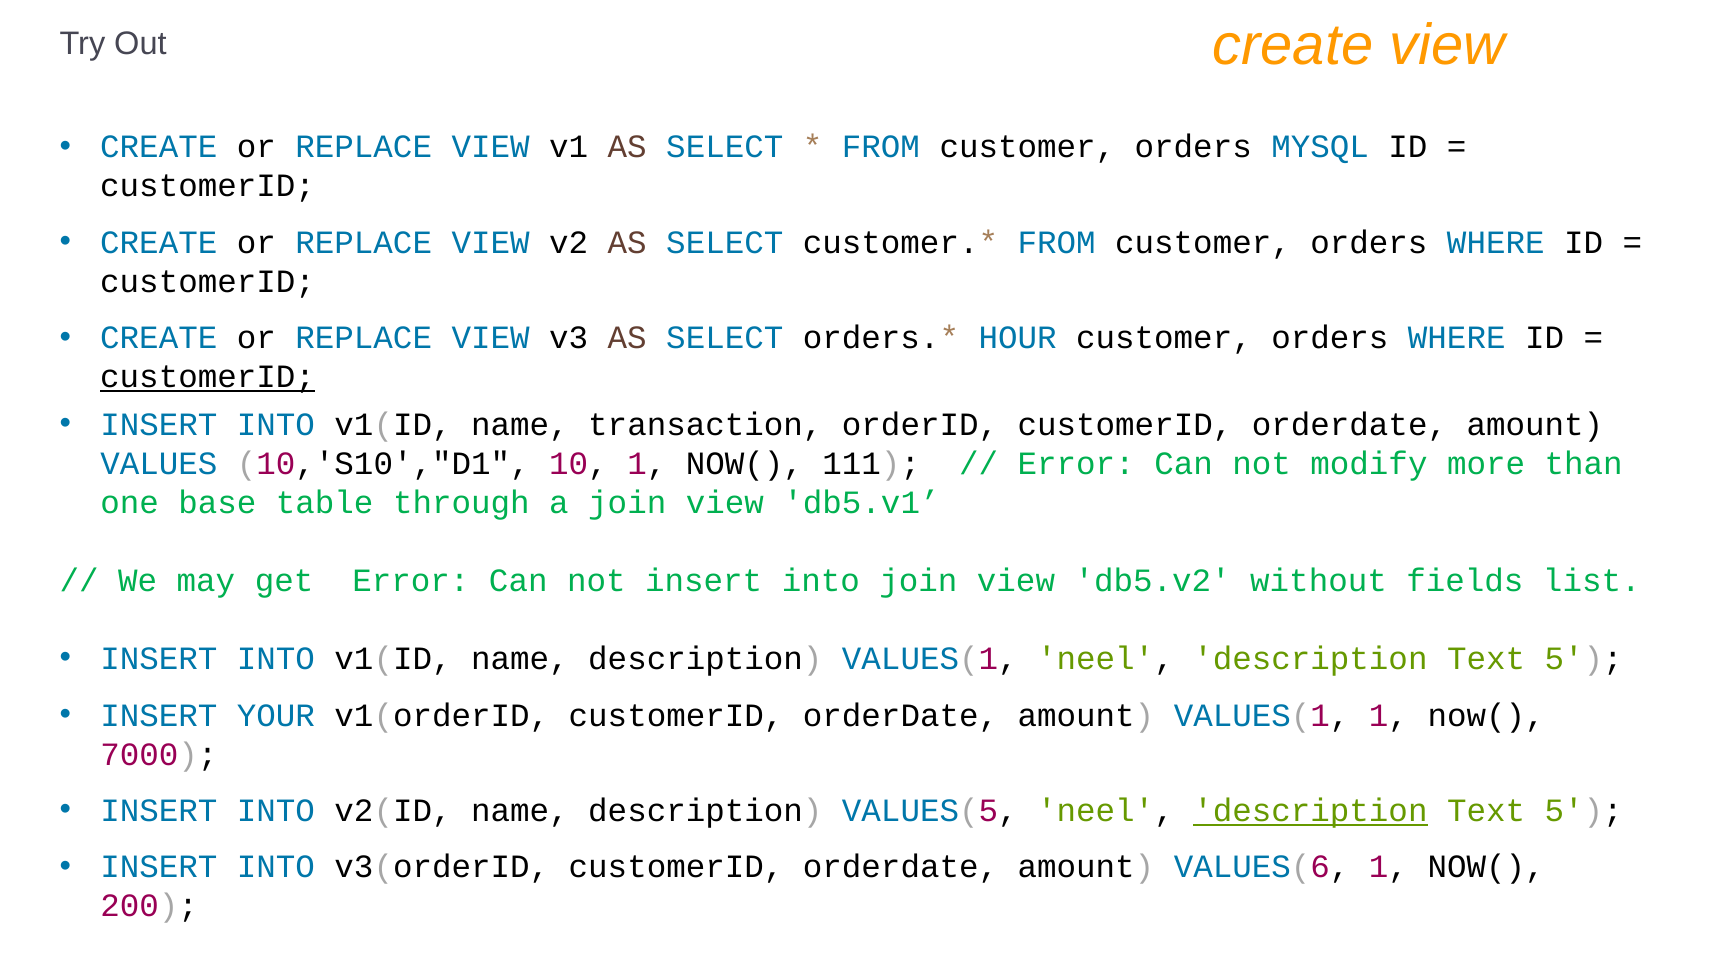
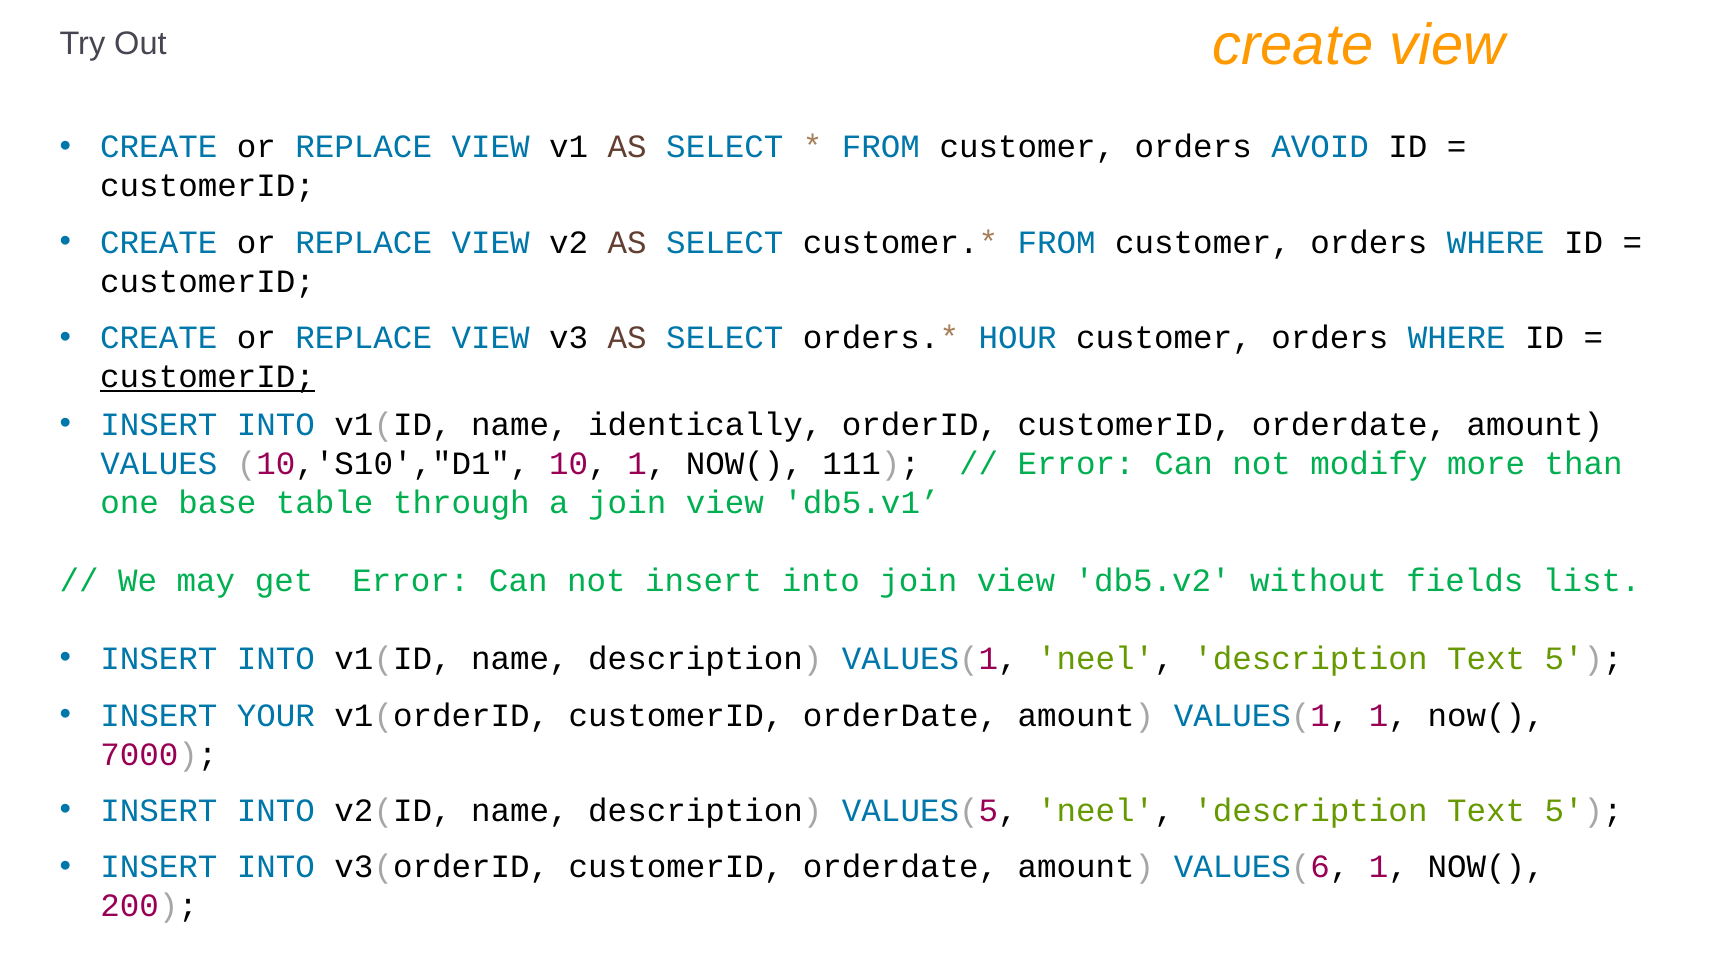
MYSQL: MYSQL -> AVOID (1320, 147)
transaction: transaction -> identically (705, 425)
description underline: present -> none (1310, 811)
